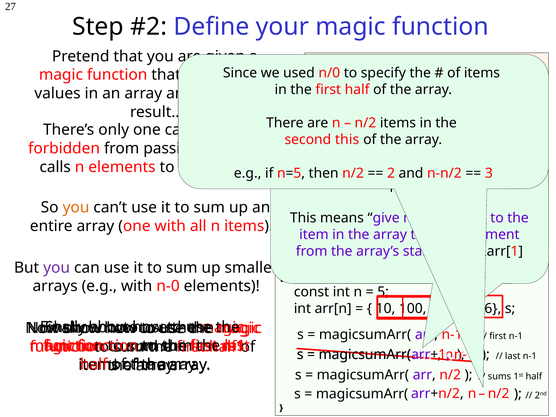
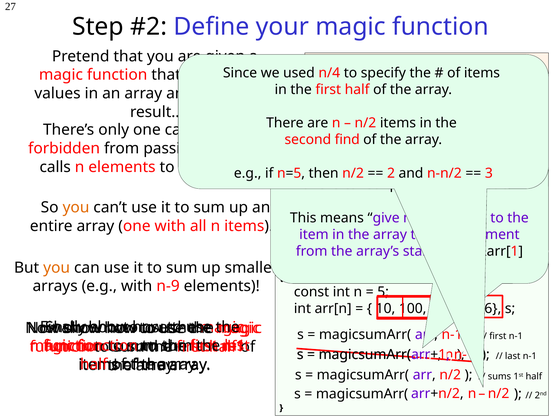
n/0: n/0 -> n/4 (329, 73)
second this: this -> find (347, 140)
you colour: purple -> orange (57, 268)
n-0: n-0 -> n-9 (168, 286)
